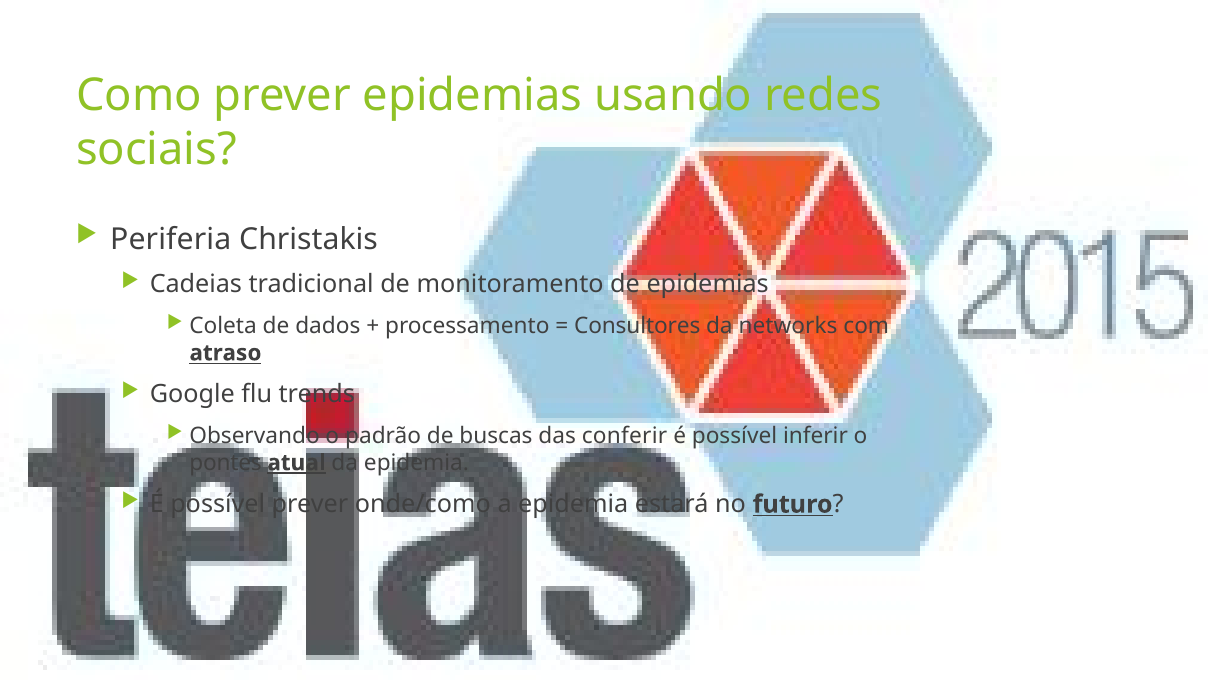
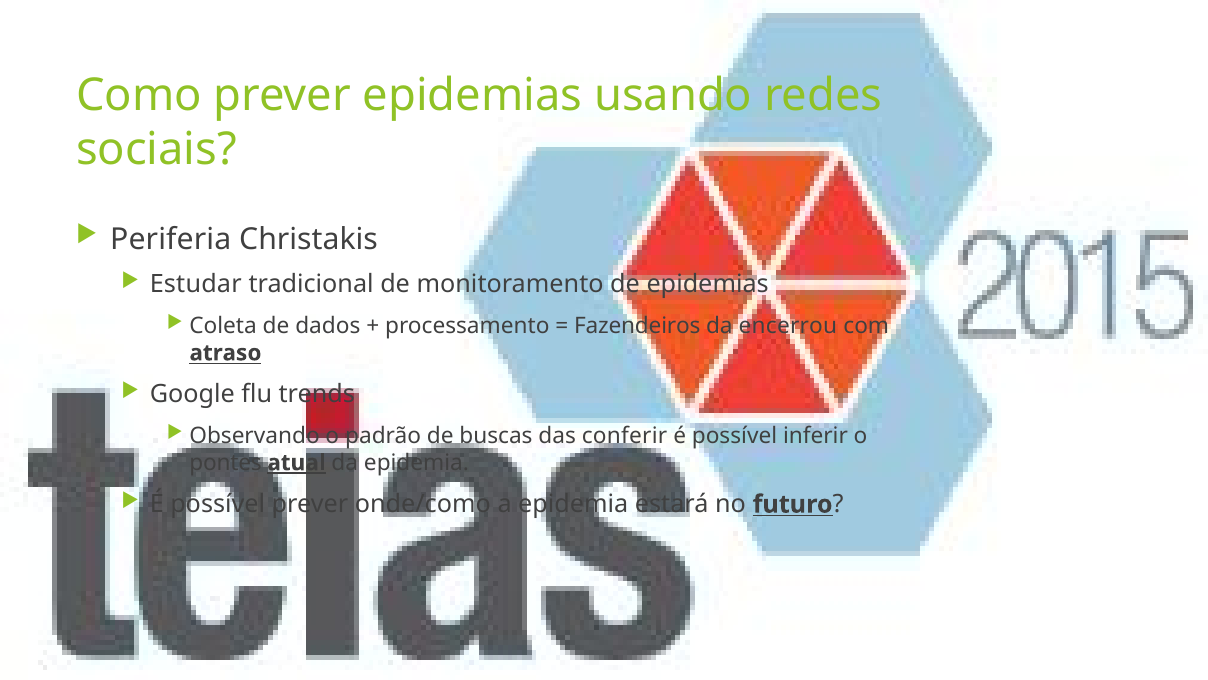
Cadeias: Cadeias -> Estudar (196, 284)
Consultores: Consultores -> Fazendeiros (637, 325)
networks: networks -> encerrou (788, 325)
